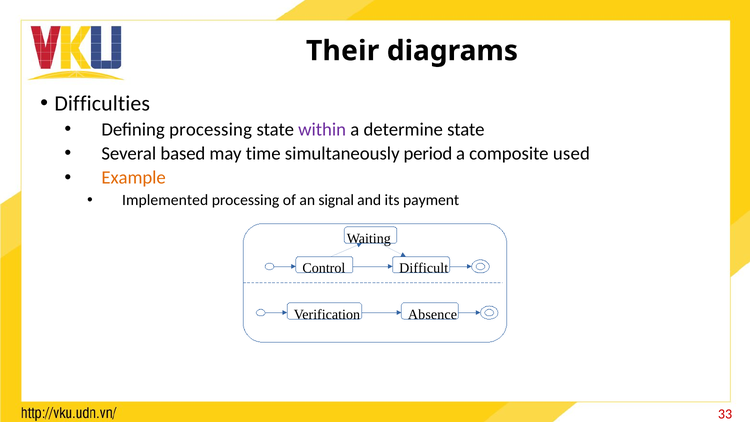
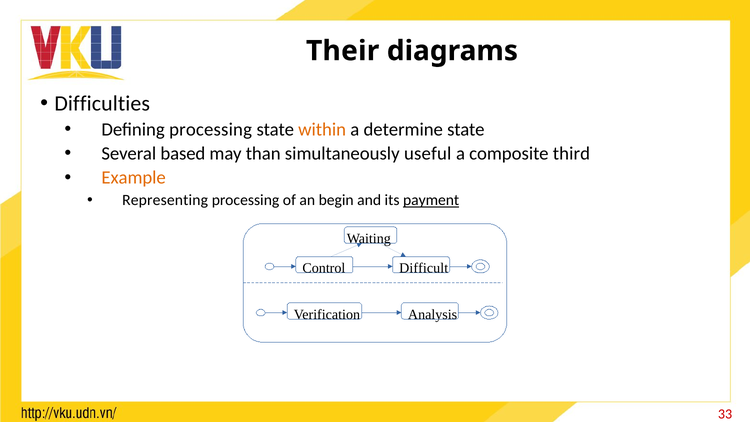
within colour: purple -> orange (322, 129)
time: time -> than (263, 153)
period: period -> useful (428, 153)
used: used -> third (571, 153)
Implemented: Implemented -> Representing (165, 200)
signal: signal -> begin (336, 200)
payment underline: none -> present (431, 200)
Absence: Absence -> Analysis (433, 314)
